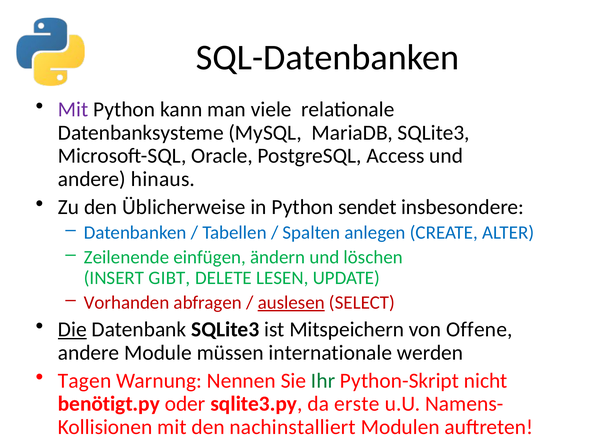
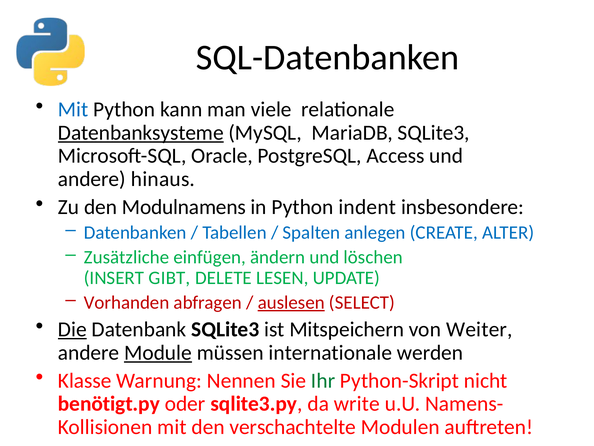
Mit colour: purple -> blue (73, 109)
Datenbanksysteme underline: none -> present (141, 133)
Üblicherweise: Üblicherweise -> Modulnamens (184, 207)
sendet: sendet -> indent (367, 207)
Zeilenende: Zeilenende -> Zusätzliche (127, 257)
Offene: Offene -> Weiter (479, 329)
Module underline: none -> present (158, 352)
Tagen: Tagen -> Klasse (85, 380)
erste: erste -> write (357, 403)
nachinstalliert: nachinstalliert -> verschachtelte (293, 426)
